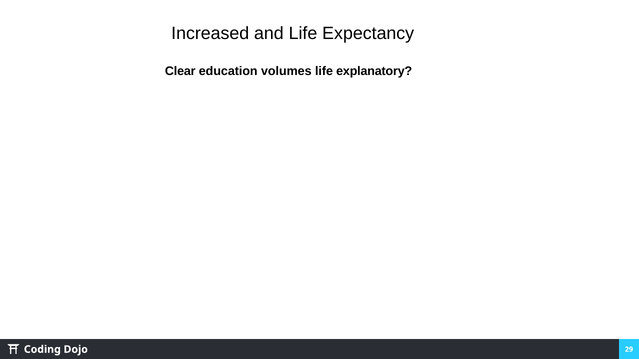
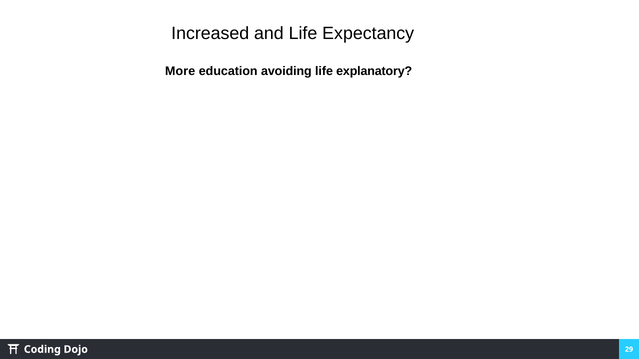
Clear: Clear -> More (180, 71)
volumes: volumes -> avoiding (286, 71)
